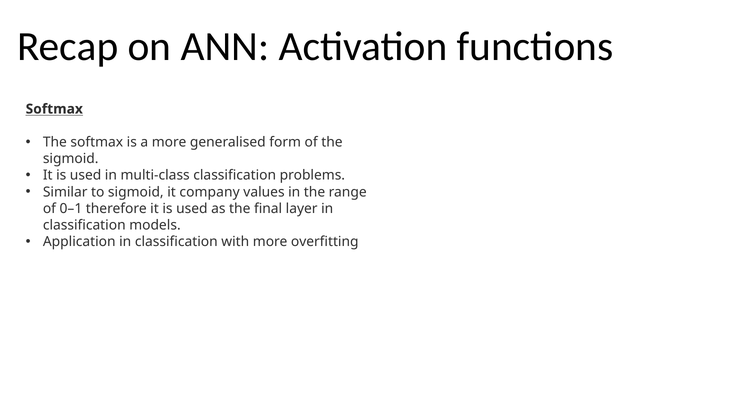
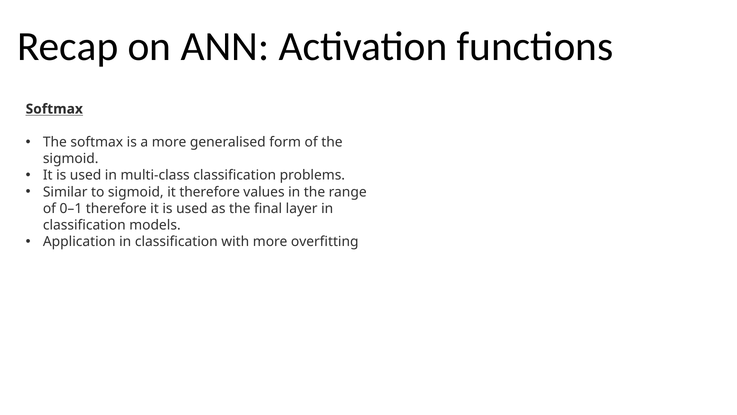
it company: company -> therefore (210, 192)
